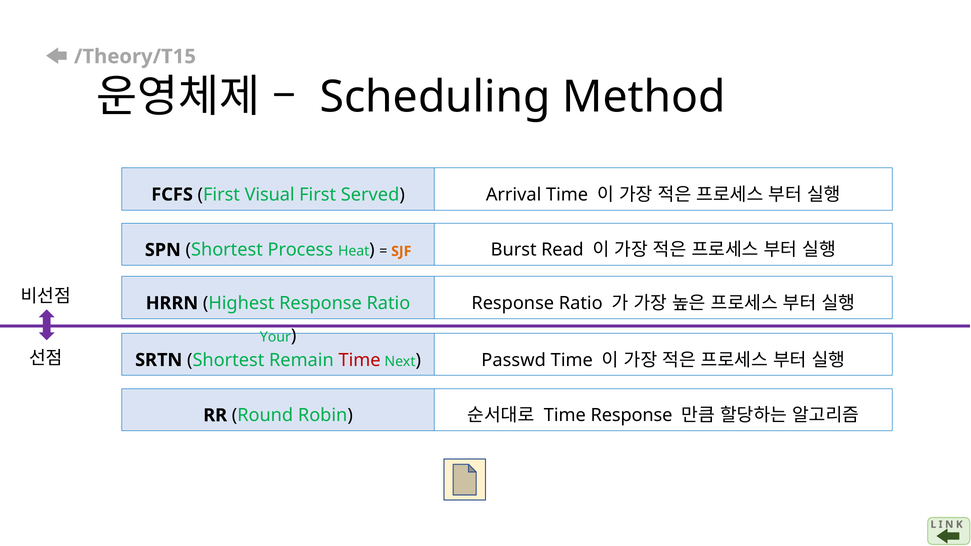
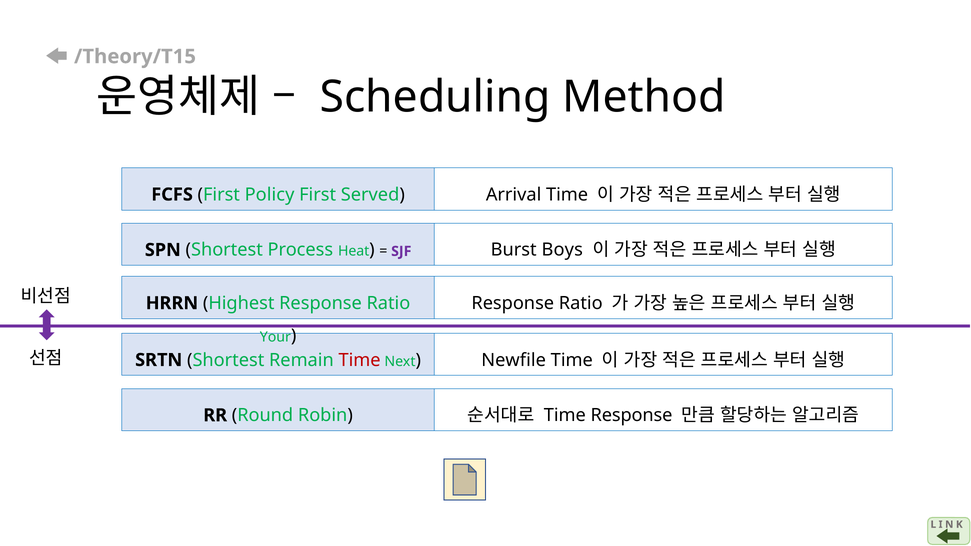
Visual: Visual -> Policy (270, 195)
SJF colour: orange -> purple (401, 251)
Read: Read -> Boys (562, 250)
Passwd: Passwd -> Newfile (514, 360)
